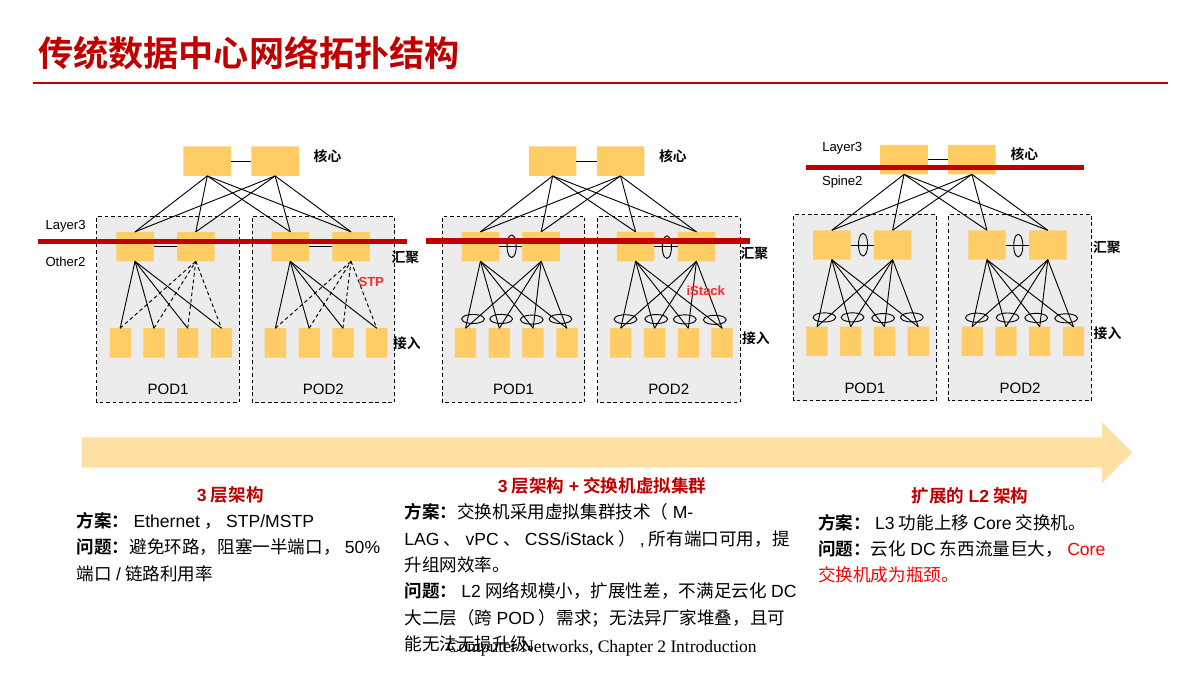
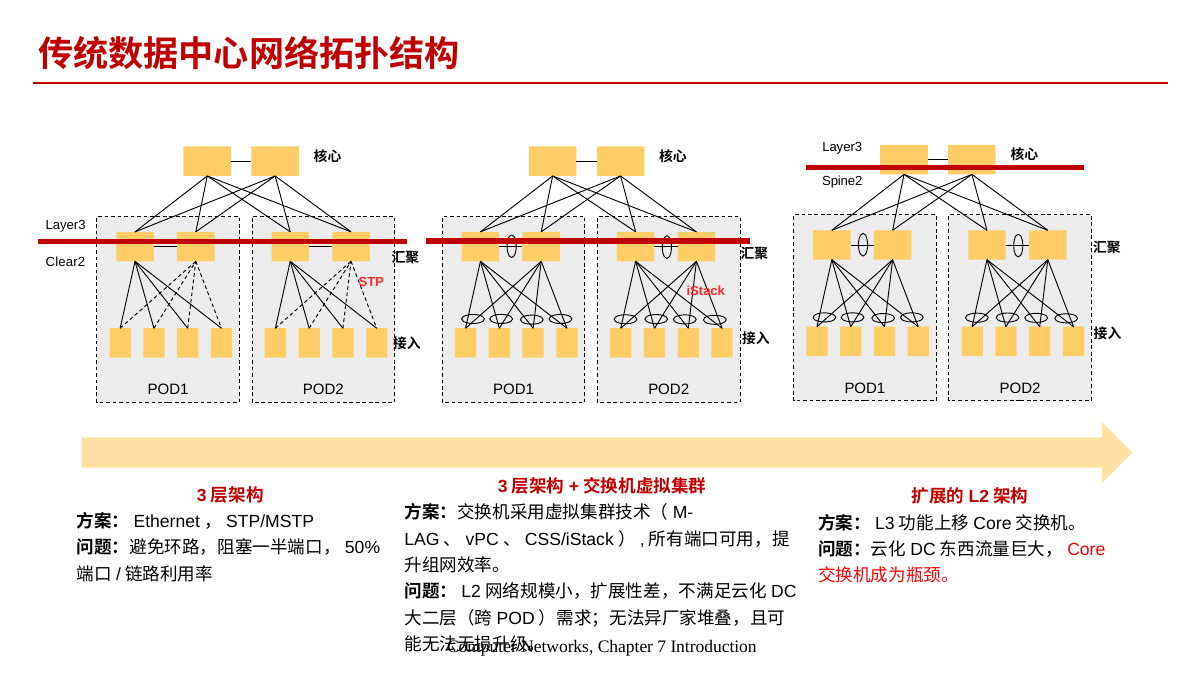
Other2: Other2 -> Clear2 (65, 262)
2: 2 -> 7 (662, 647)
